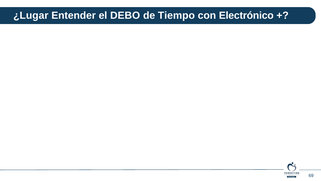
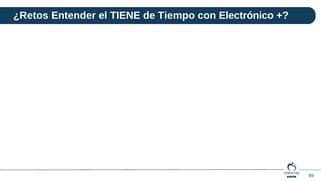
¿Lugar: ¿Lugar -> ¿Retos (31, 15)
DEBO: DEBO -> TIENE (125, 15)
